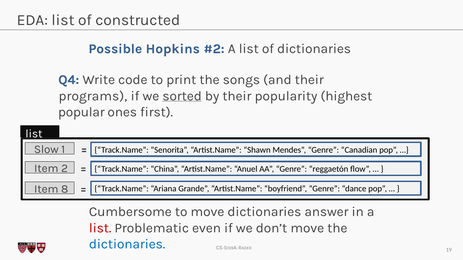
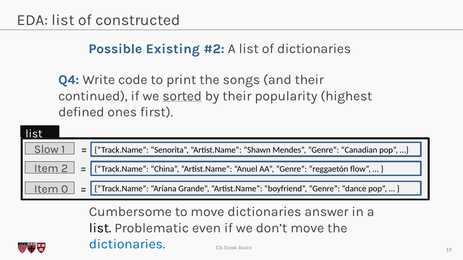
Hopkins: Hopkins -> Existing (173, 49)
programs: programs -> continued (93, 96)
popular: popular -> defined (81, 112)
8: 8 -> 0 (65, 189)
list colour: red -> black (100, 228)
